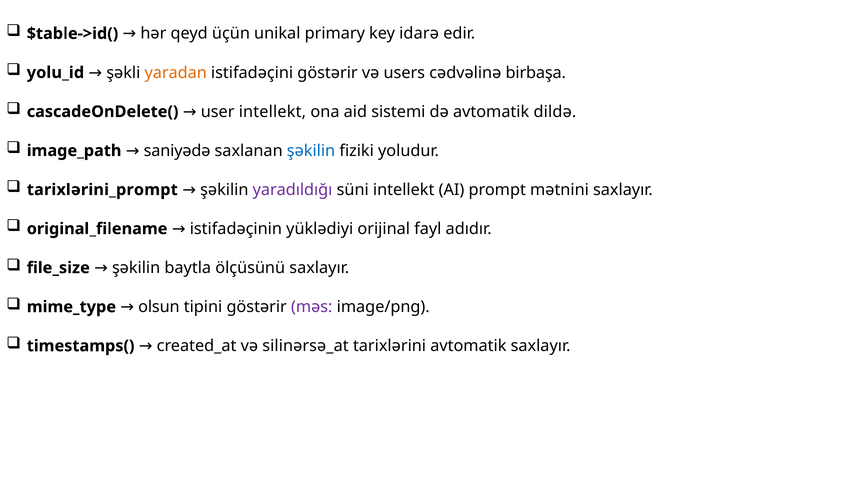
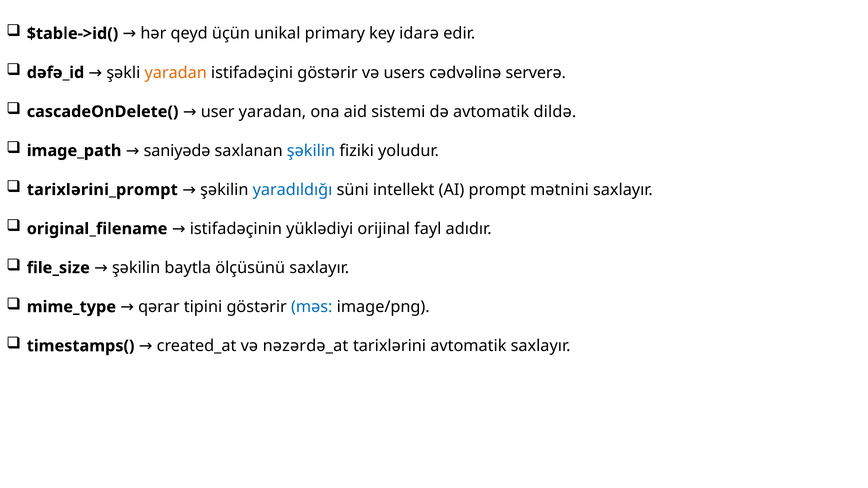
yolu_id: yolu_id -> dəfə_id (56, 73)
birbaşa: birbaşa -> serverə (536, 73)
user intellekt: intellekt -> yaradan (272, 112)
yaradıldığı colour: purple -> blue (293, 190)
olsun: olsun -> qərar (159, 307)
məs colour: purple -> blue (312, 307)
silinərsə_at: silinərsə_at -> nəzərdə_at (305, 346)
